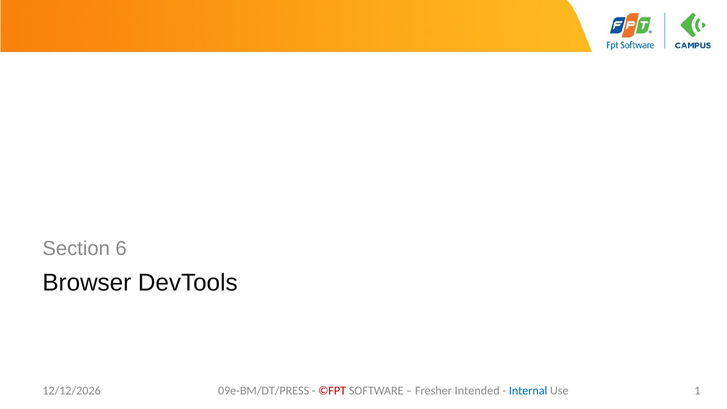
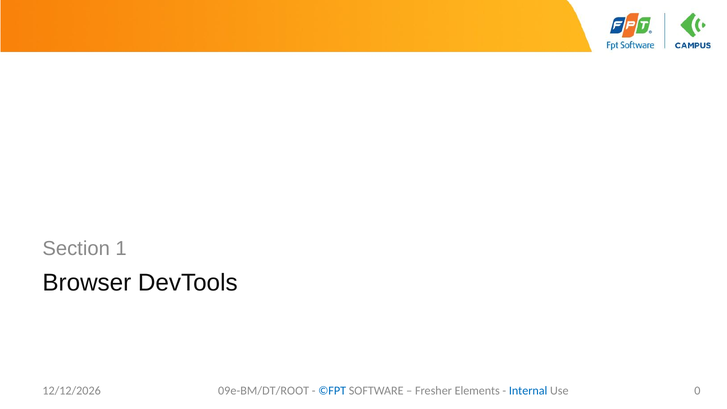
6: 6 -> 1 (121, 248)
09e-BM/DT/PRESS: 09e-BM/DT/PRESS -> 09e-BM/DT/ROOT (264, 391)
©FPT colour: red -> blue (332, 391)
Intended: Intended -> Elements (477, 391)
1: 1 -> 0 (697, 391)
